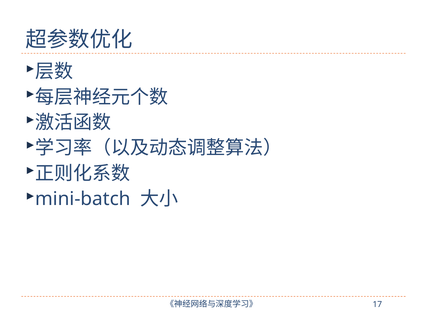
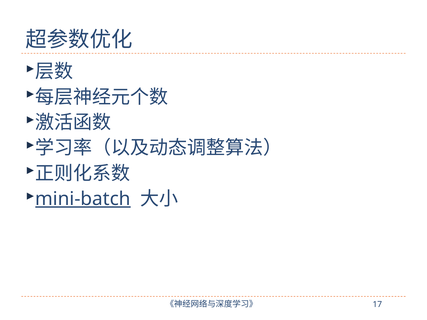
mini-batch underline: none -> present (83, 199)
